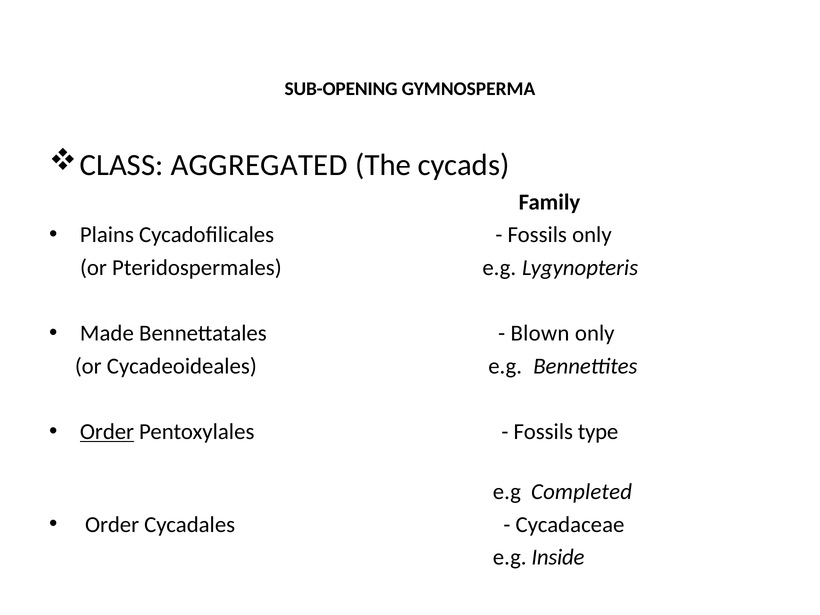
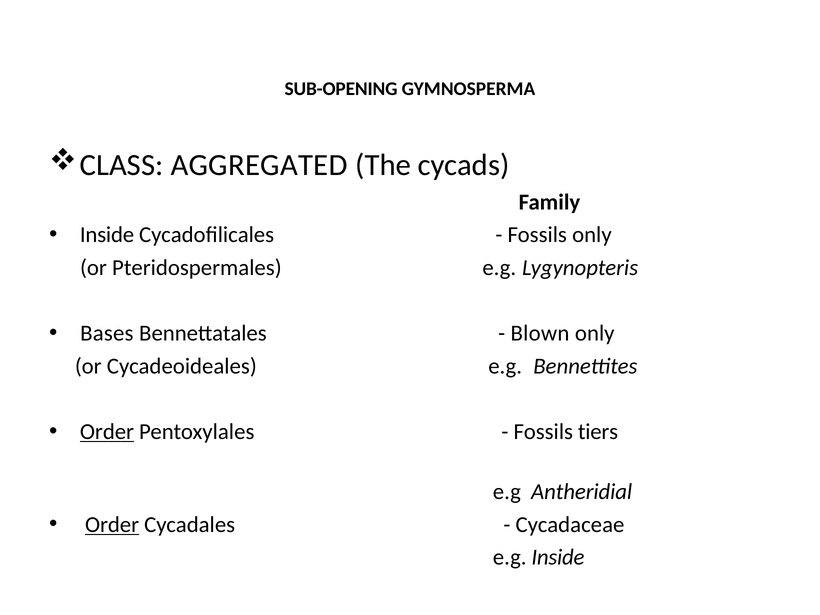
Plains: Plains -> Inside (107, 235)
Made: Made -> Bases (107, 333)
type: type -> tiers (598, 432)
Completed: Completed -> Antheridial (582, 492)
Order underline: none -> present (112, 525)
